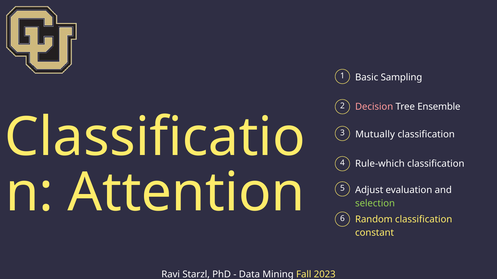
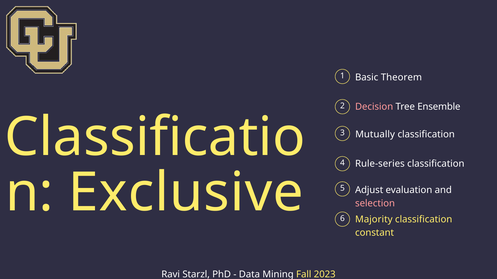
Sampling: Sampling -> Theorem (401, 78)
Rule-which: Rule-which -> Rule-series (380, 164)
Attention: Attention -> Exclusive (186, 193)
selection colour: light green -> pink (375, 204)
Random: Random -> Majority (374, 220)
